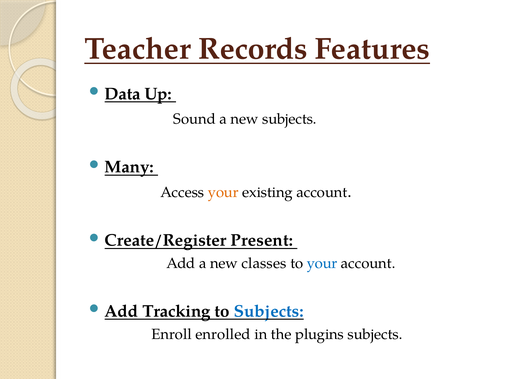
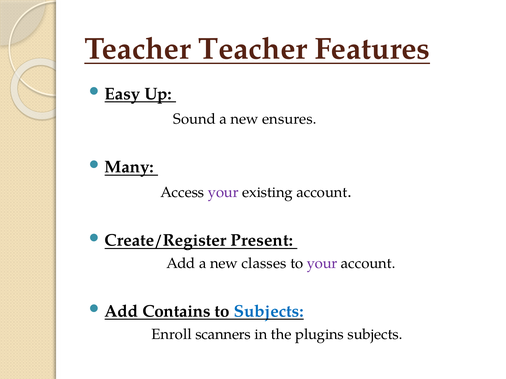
Teacher Records: Records -> Teacher (253, 49)
Data: Data -> Easy (122, 94)
new subjects: subjects -> ensures (289, 119)
your colour: orange -> purple (223, 192)
your colour: blue -> purple (322, 264)
Tracking: Tracking -> Contains (176, 312)
enrolled: enrolled -> scanners (223, 335)
